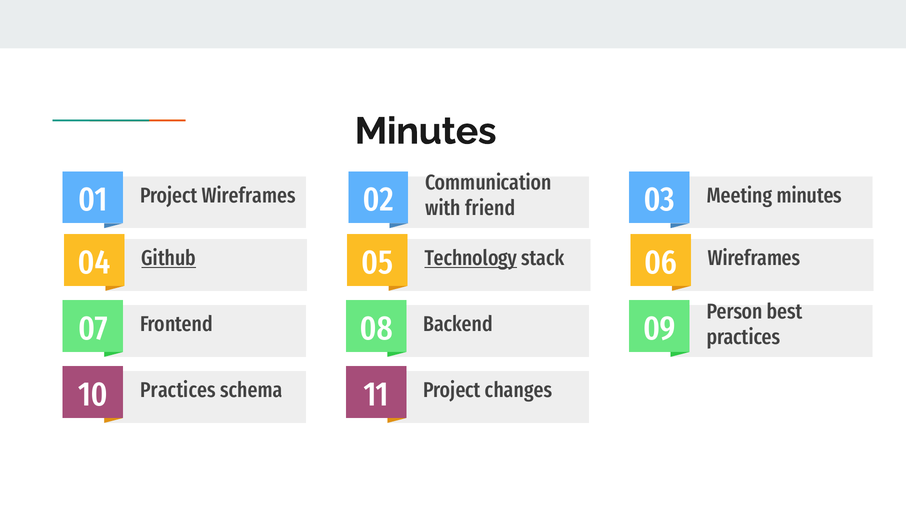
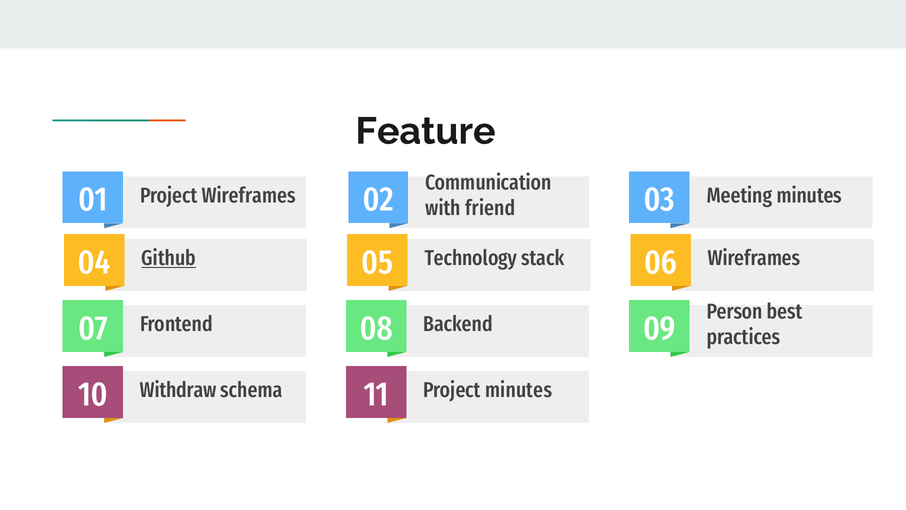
Minutes: Minutes -> Feature (426, 131)
Technology underline: present -> none (471, 258)
10 Practices: Practices -> Withdraw (178, 390)
Project changes: changes -> minutes (519, 390)
